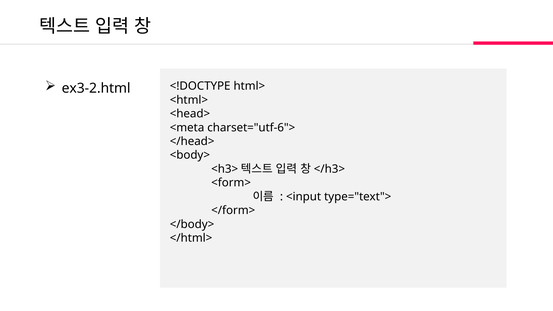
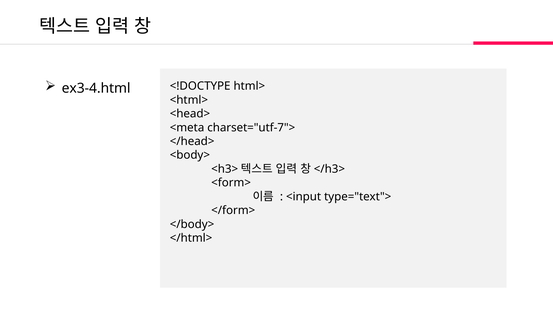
ex3-2.html: ex3-2.html -> ex3-4.html (96, 88)
charset="utf-6">: charset="utf-6"> -> charset="utf-7"> (251, 128)
